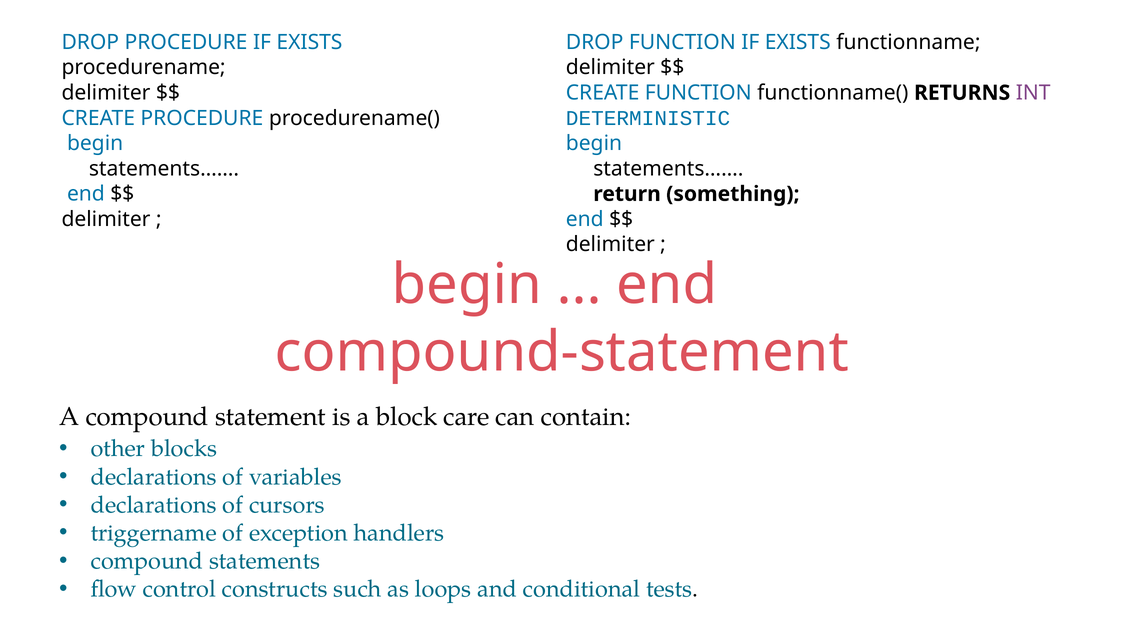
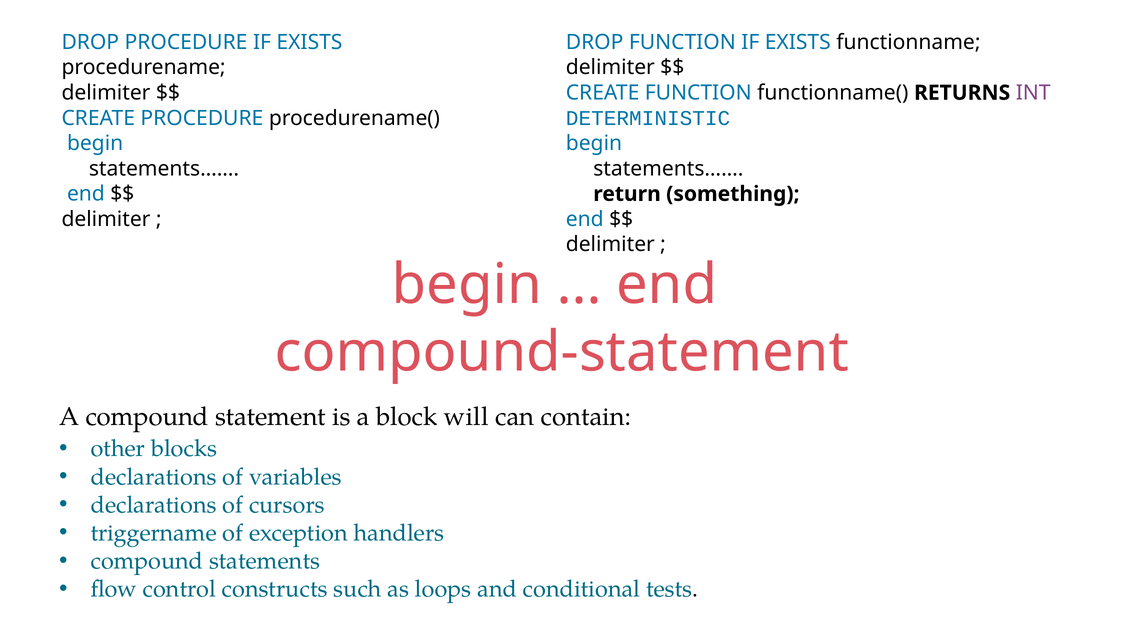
care: care -> will (466, 417)
